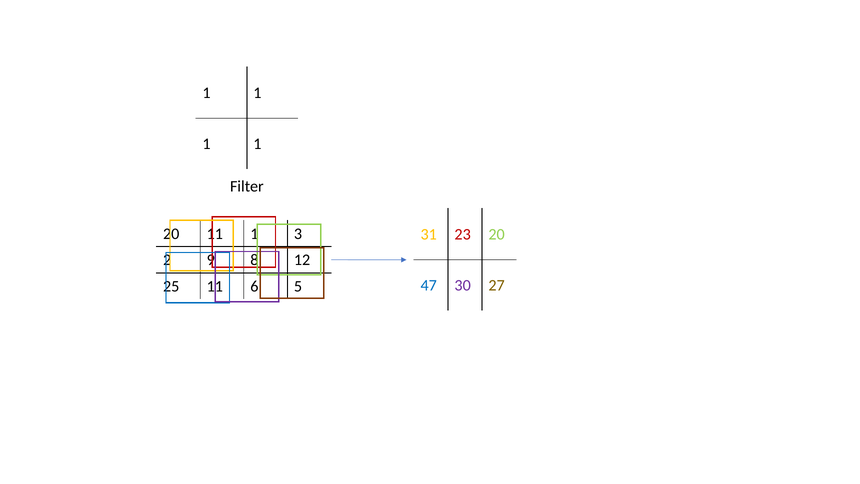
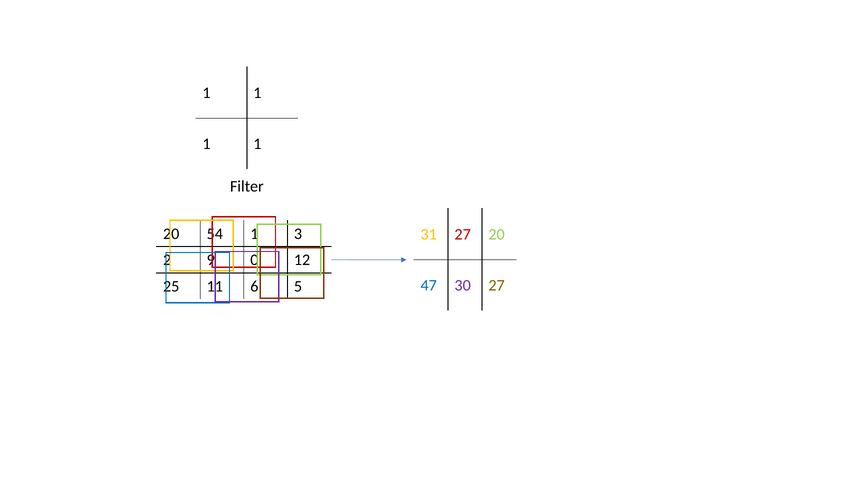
20 11: 11 -> 54 (215, 234)
31 23: 23 -> 27 (463, 234)
8: 8 -> 0 (254, 260)
